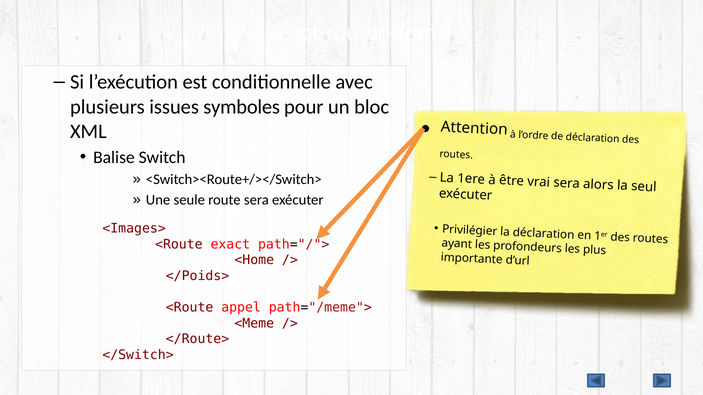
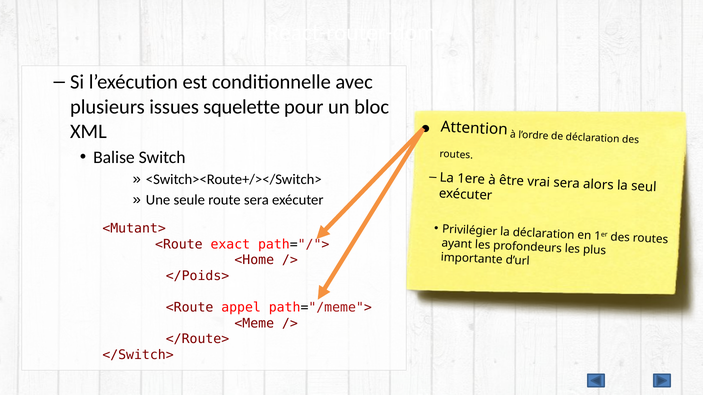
symboles: symboles -> squelette (242, 107)
<Images>: <Images> -> <Mutant> (134, 229)
